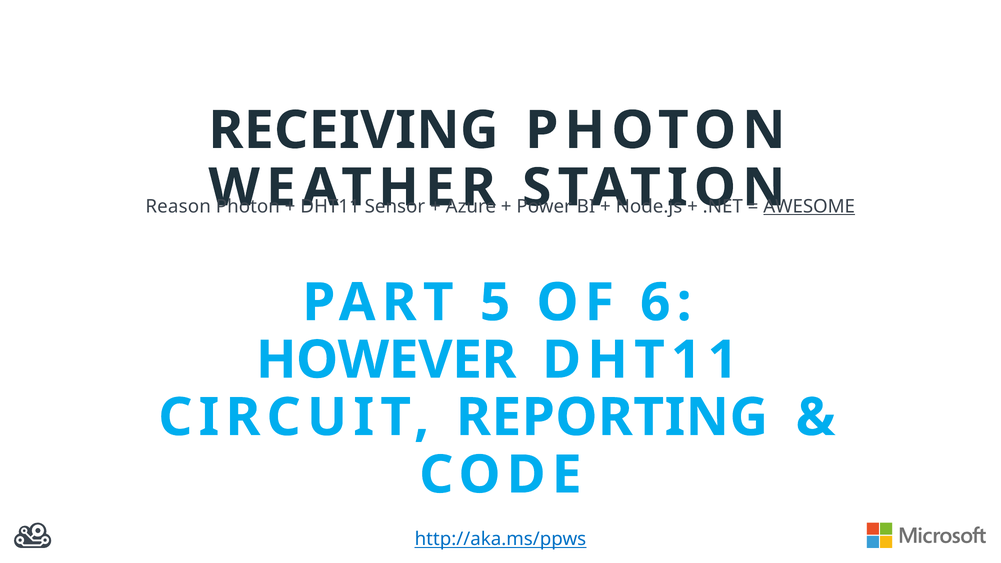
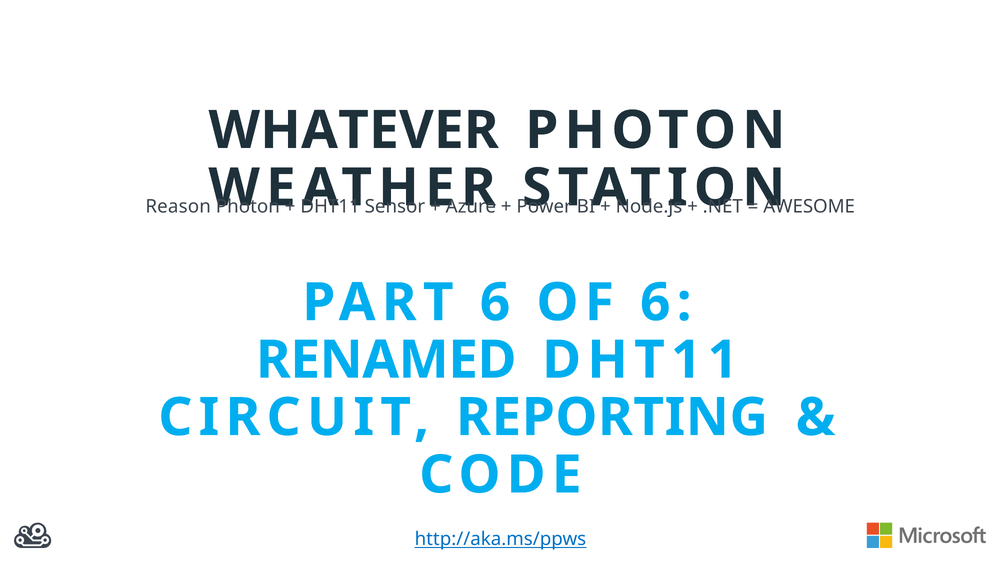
RECEIVING: RECEIVING -> WHATEVER (354, 130)
AWESOME underline: present -> none (809, 206)
PART 5: 5 -> 6 (495, 303)
HOWEVER: HOWEVER -> RENAMED (386, 360)
